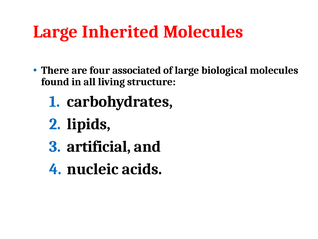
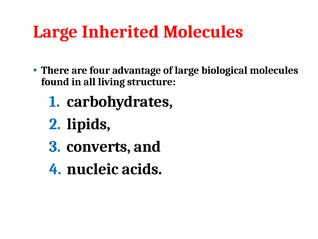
associated: associated -> advantage (137, 70)
artificial: artificial -> converts (99, 146)
